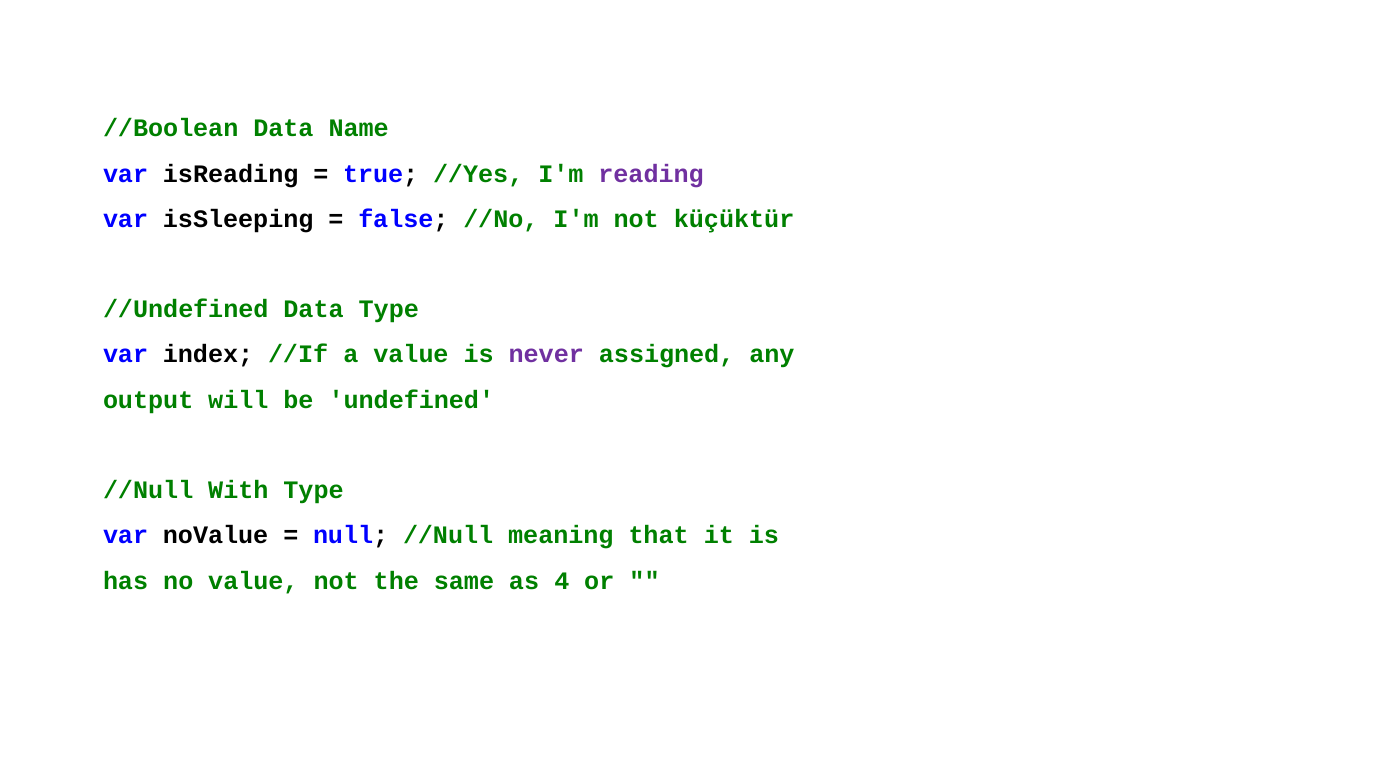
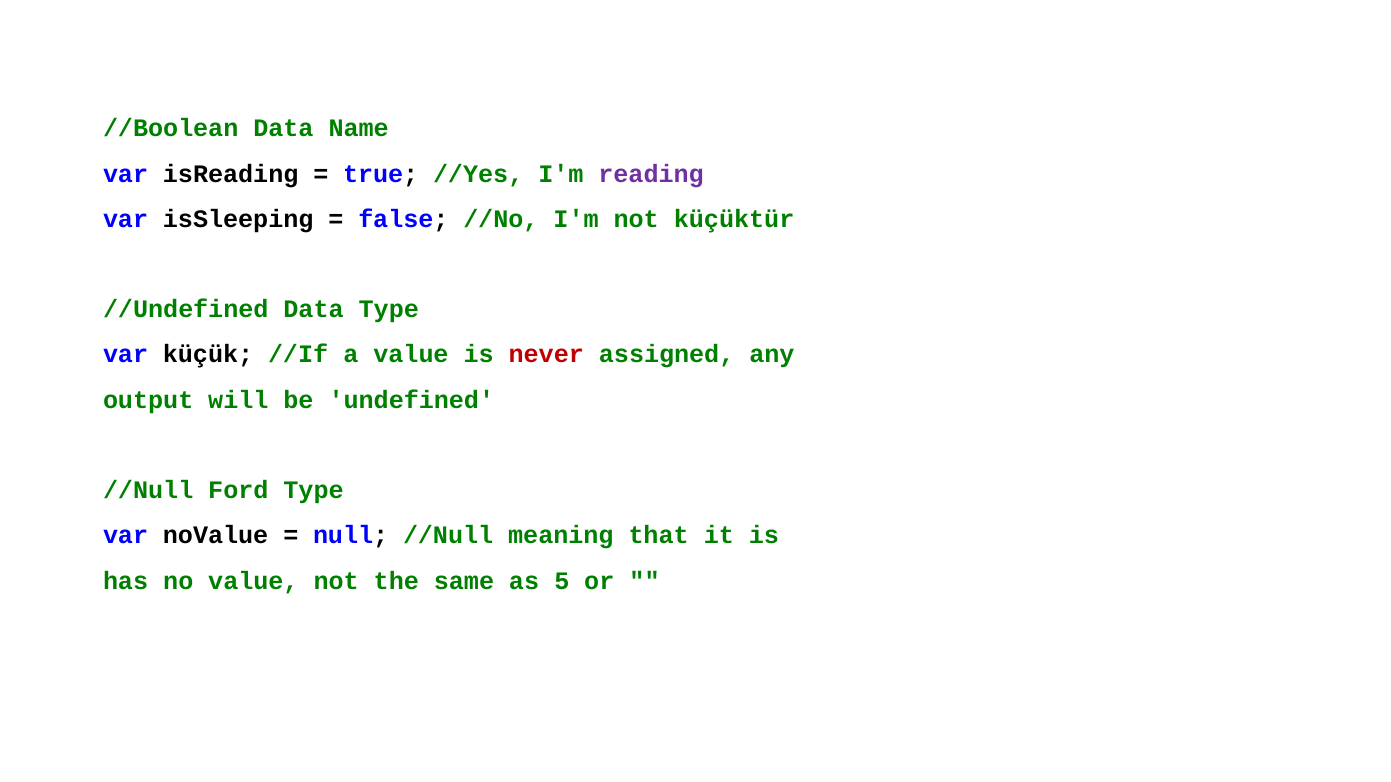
index: index -> küçük (208, 355)
never colour: purple -> red (546, 355)
With: With -> Ford (238, 491)
4: 4 -> 5 (562, 581)
